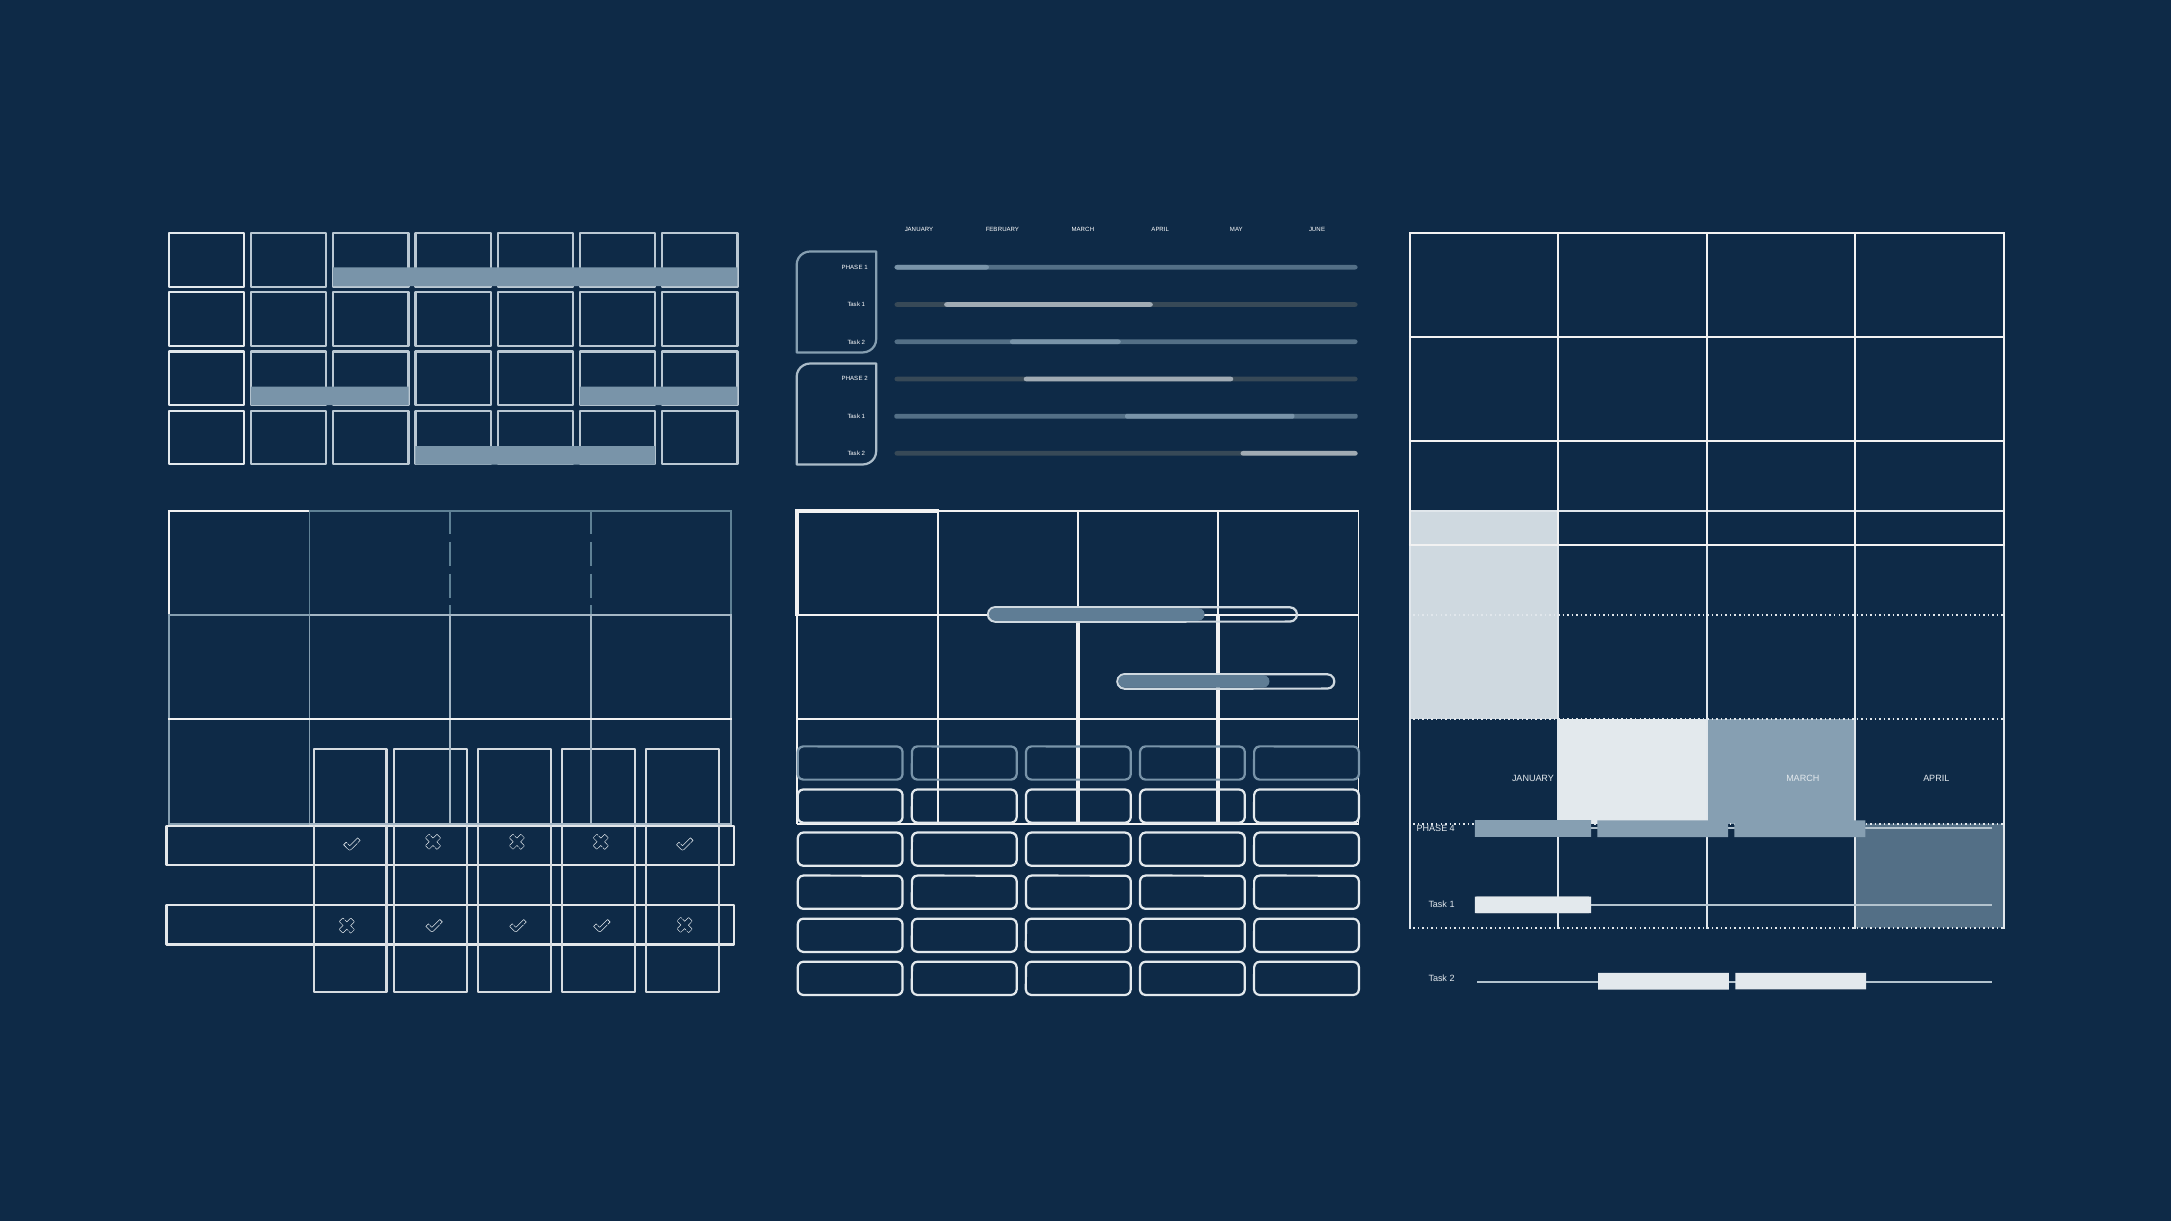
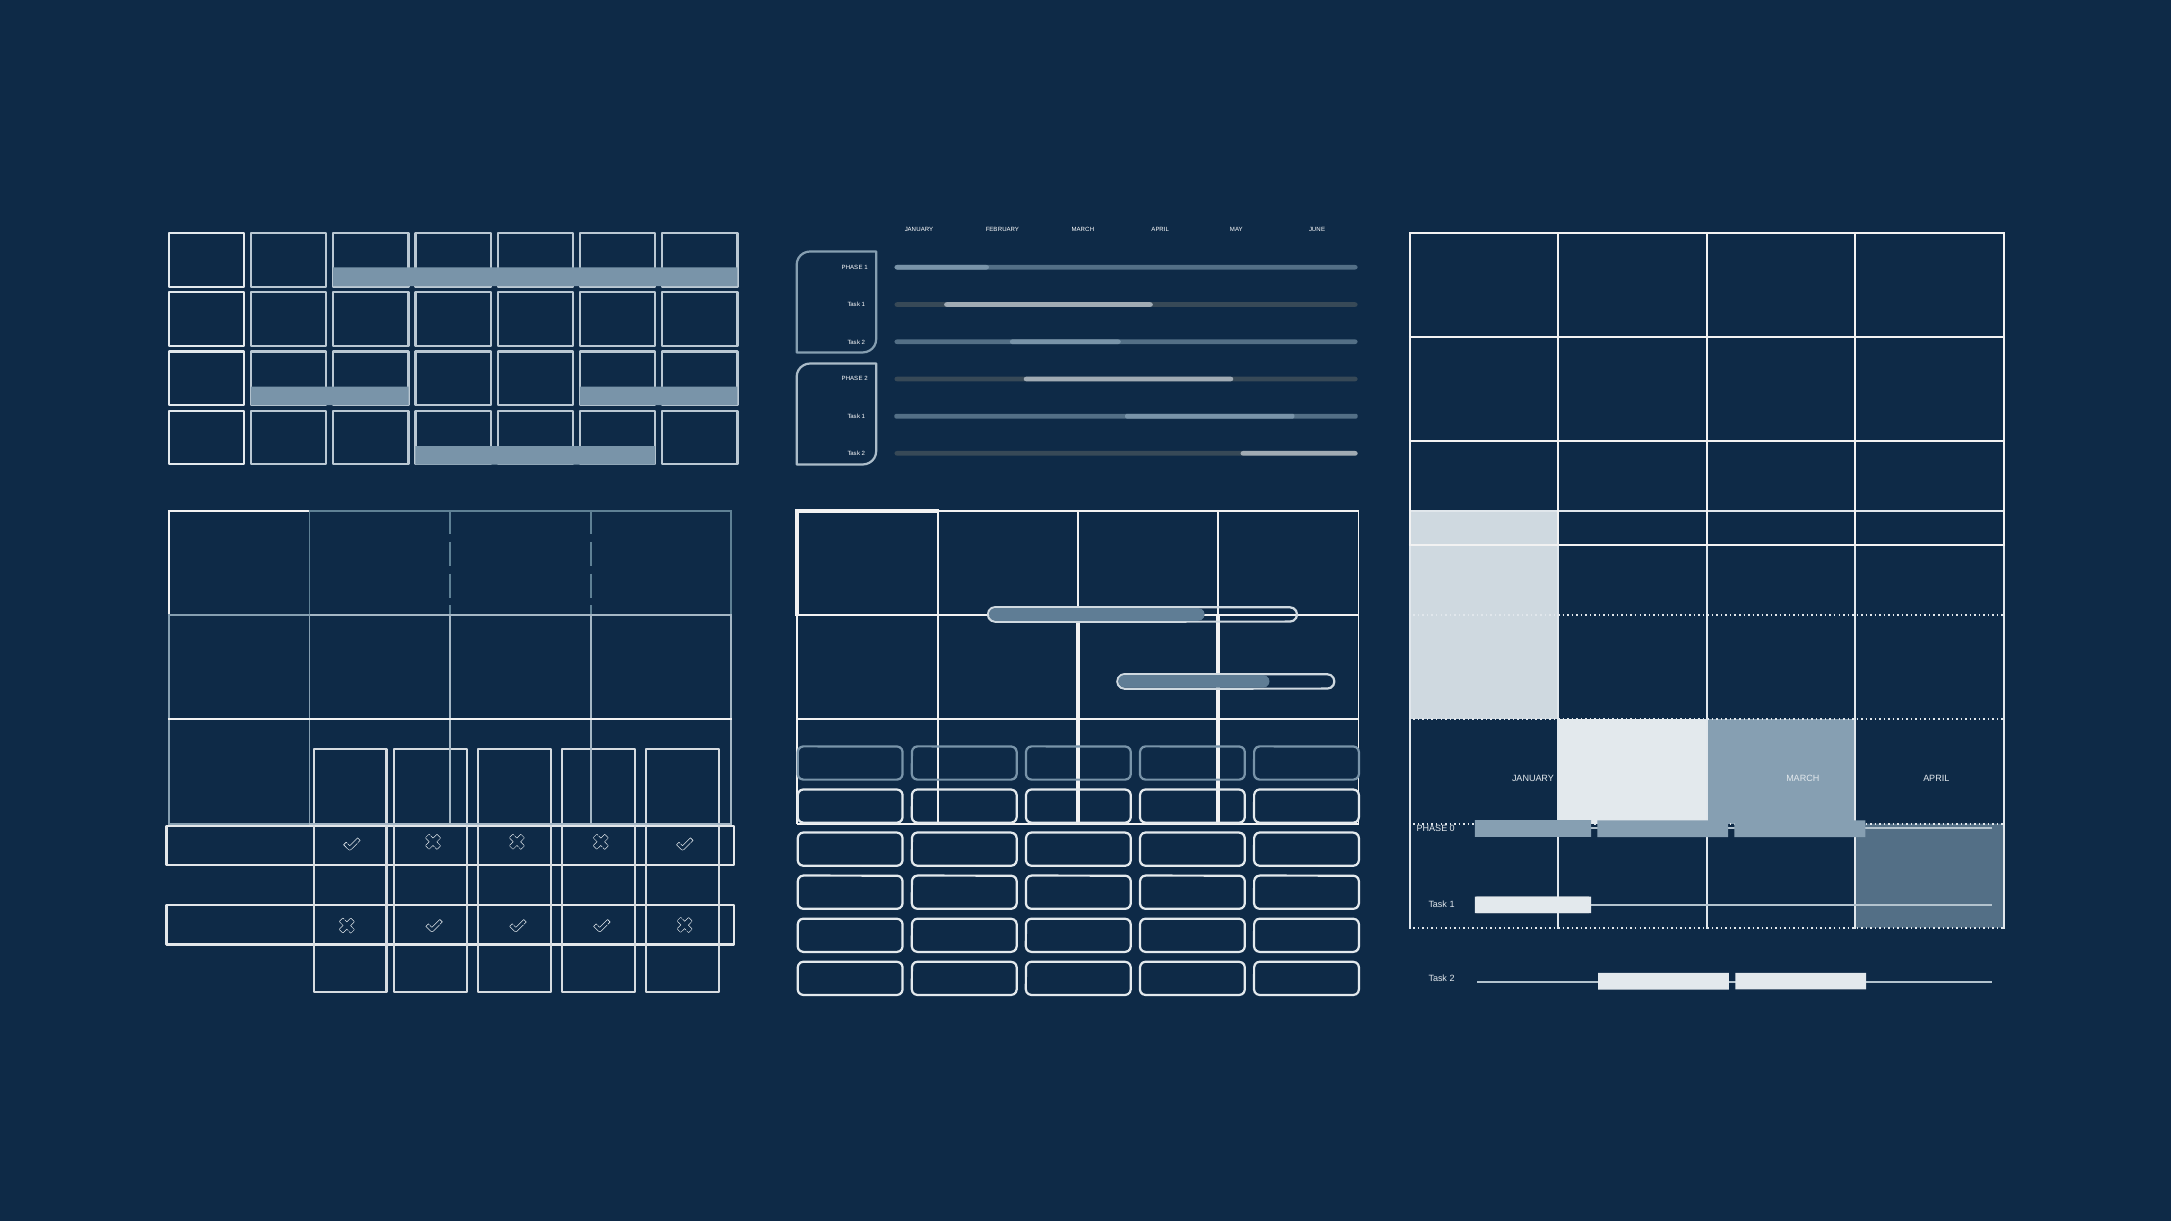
4: 4 -> 0 (1452, 829)
